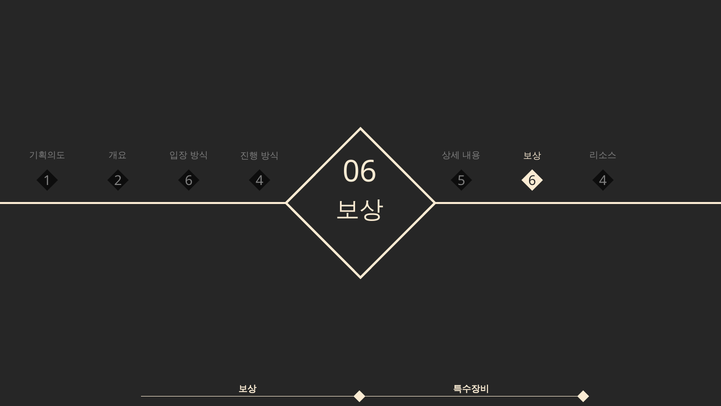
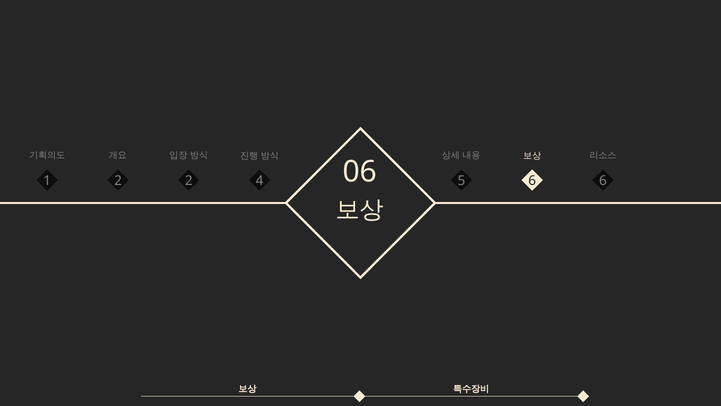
06 4: 4 -> 6 (603, 181)
2 6: 6 -> 2 (189, 181)
